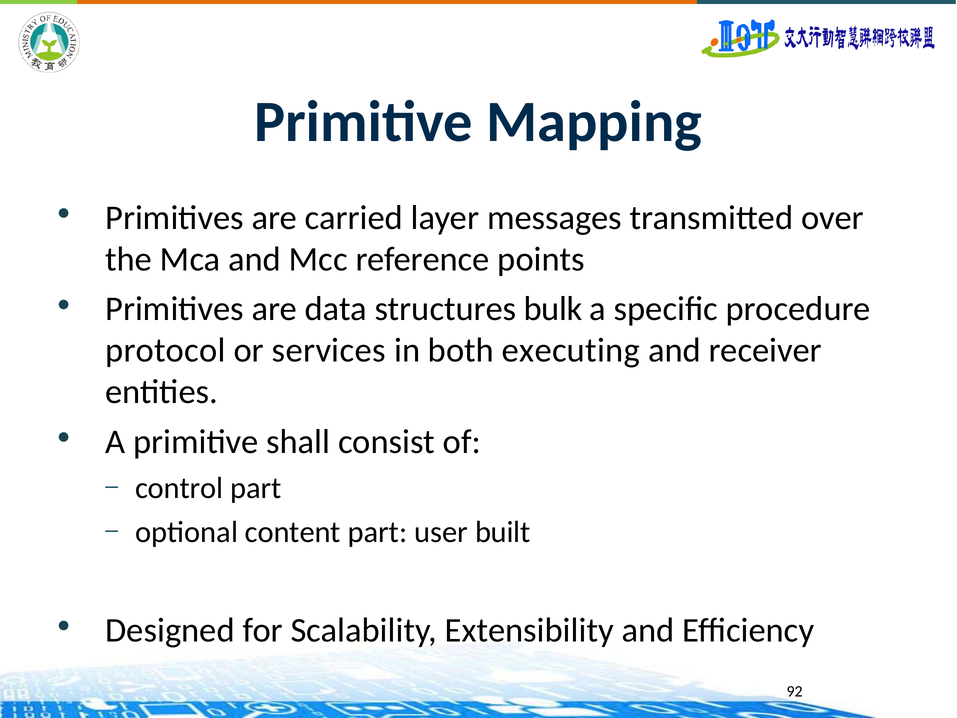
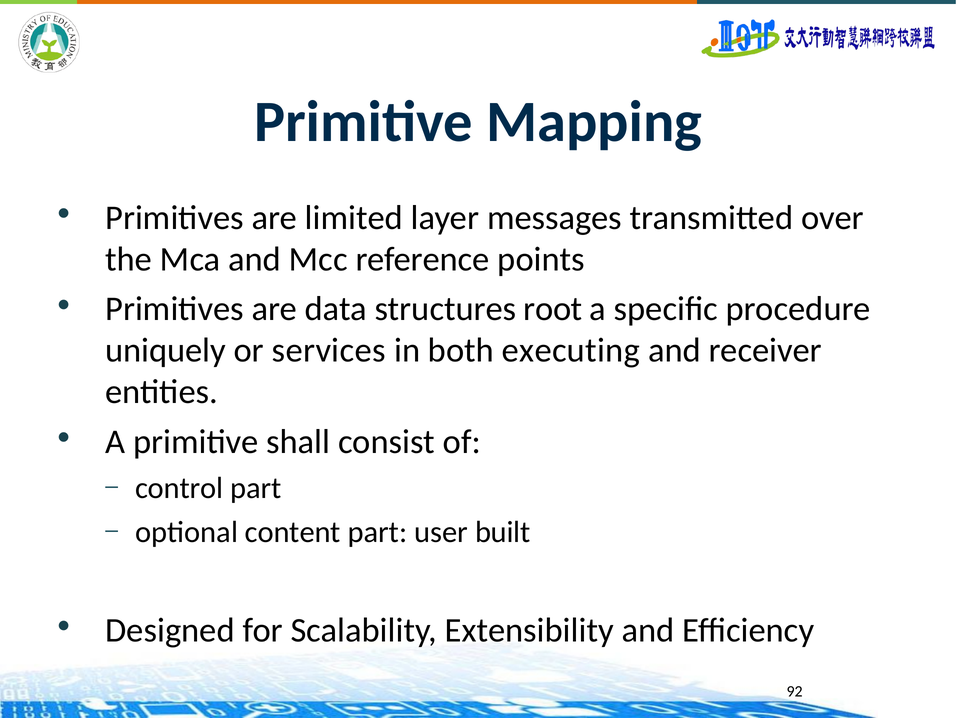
carried: carried -> limited (354, 218)
bulk: bulk -> root (553, 309)
protocol: protocol -> uniquely (166, 350)
